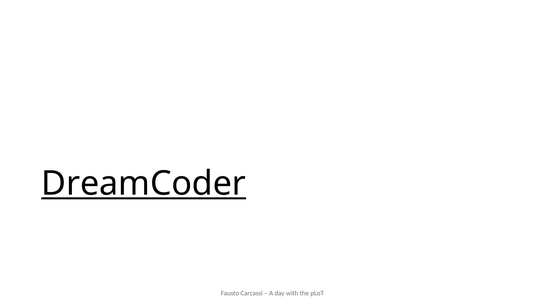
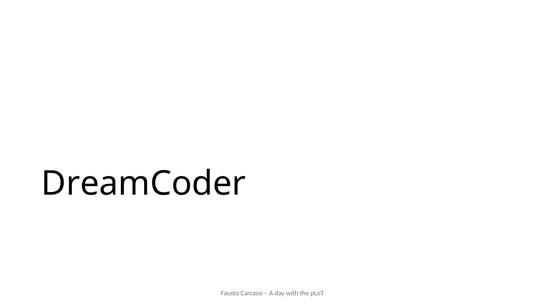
DreamCoder underline: present -> none (144, 183)
